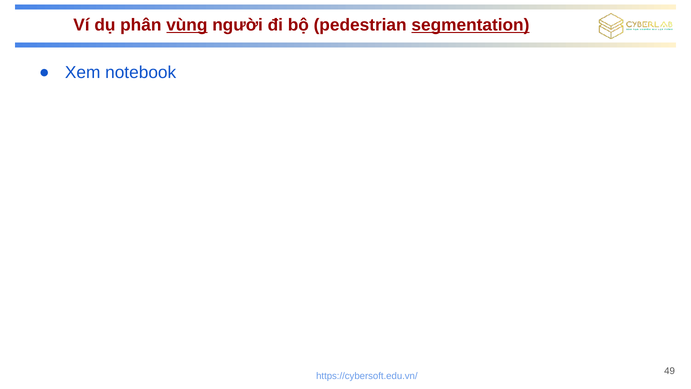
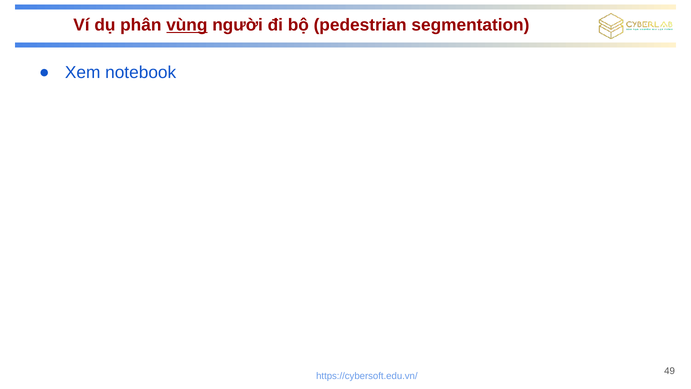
segmentation underline: present -> none (470, 25)
